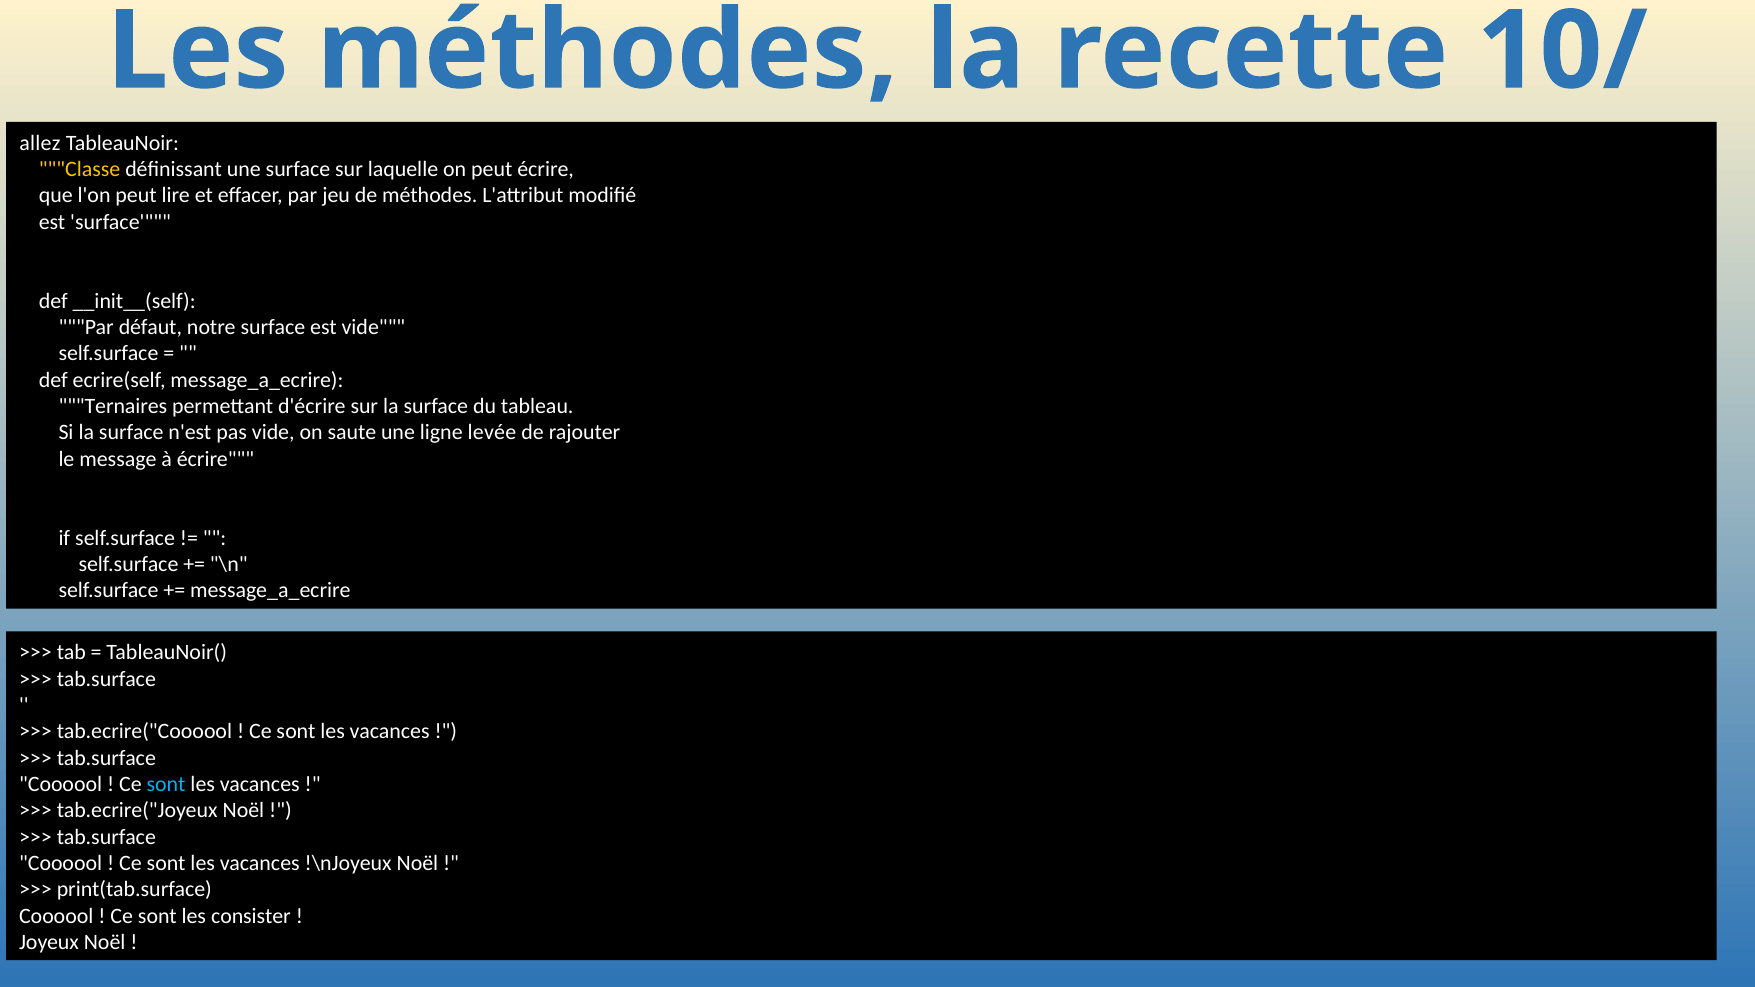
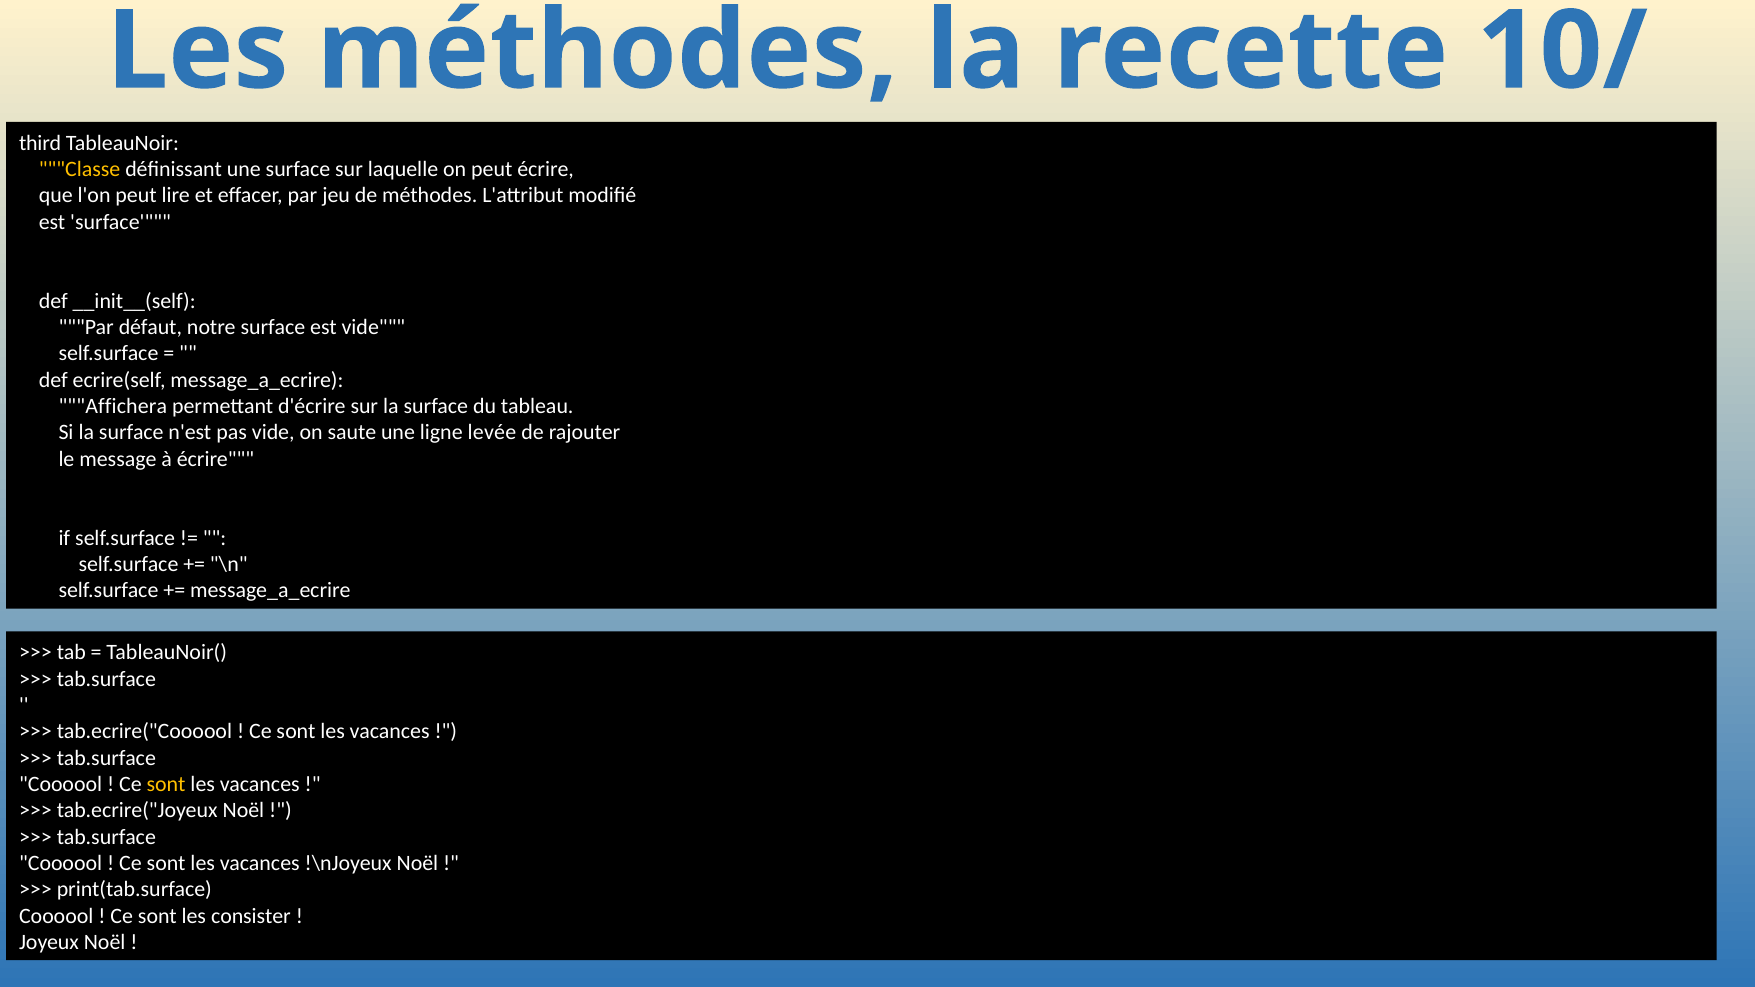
allez: allez -> third (40, 143)
Ternaires: Ternaires -> Affichera (113, 406)
sont colour: light blue -> yellow (166, 784)
